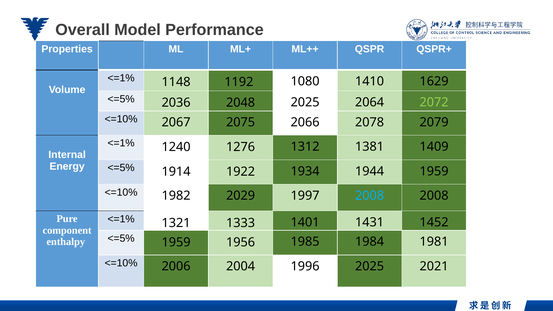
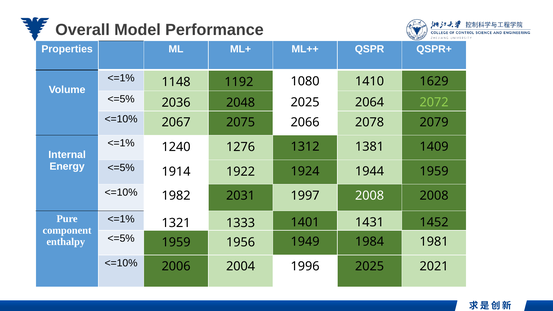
1934: 1934 -> 1924 (305, 171)
2029: 2029 -> 2031 (241, 196)
2008 colour: light blue -> white (370, 196)
1985: 1985 -> 1949 (305, 242)
